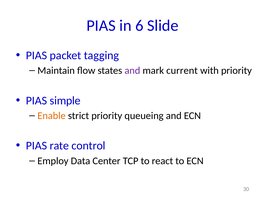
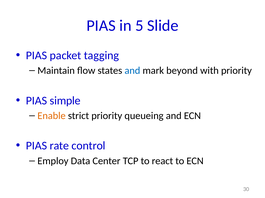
6: 6 -> 5 (139, 26)
and colour: purple -> blue (132, 71)
current: current -> beyond (182, 71)
